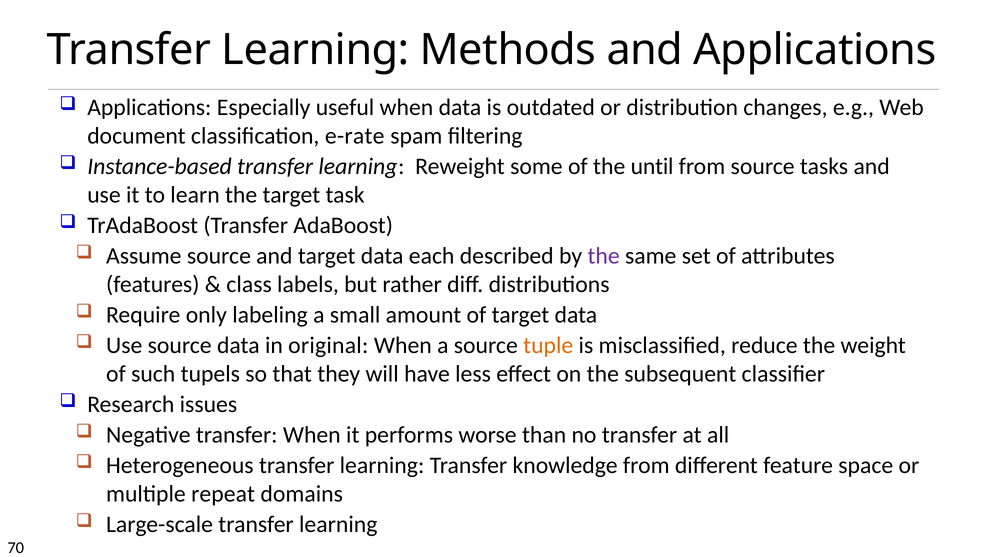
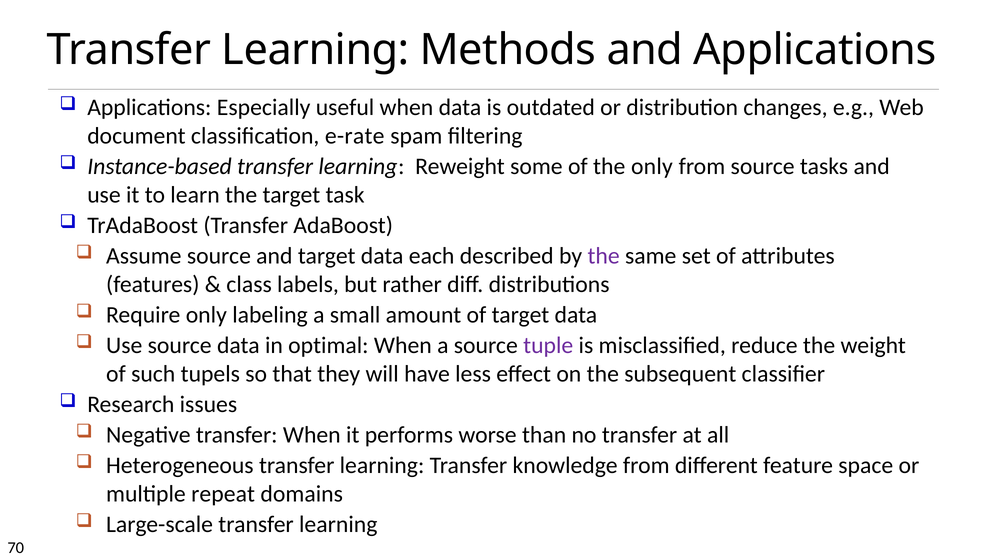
the until: until -> only (652, 166)
original: original -> optimal (328, 345)
tuple colour: orange -> purple (548, 345)
